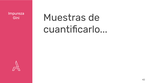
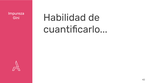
Muestras: Muestras -> Habilidad (65, 17)
